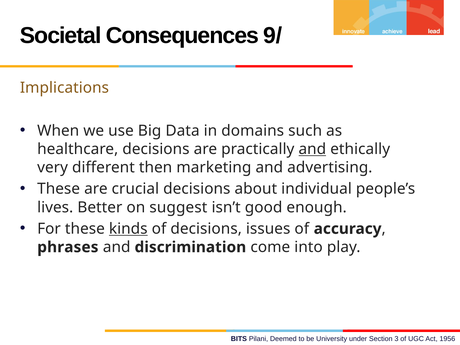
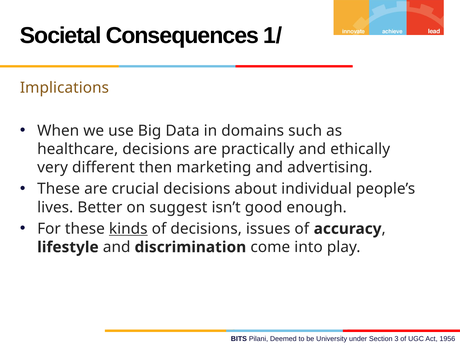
9/: 9/ -> 1/ (273, 36)
and underline: present -> none (312, 149)
phrases: phrases -> lifestyle (68, 247)
